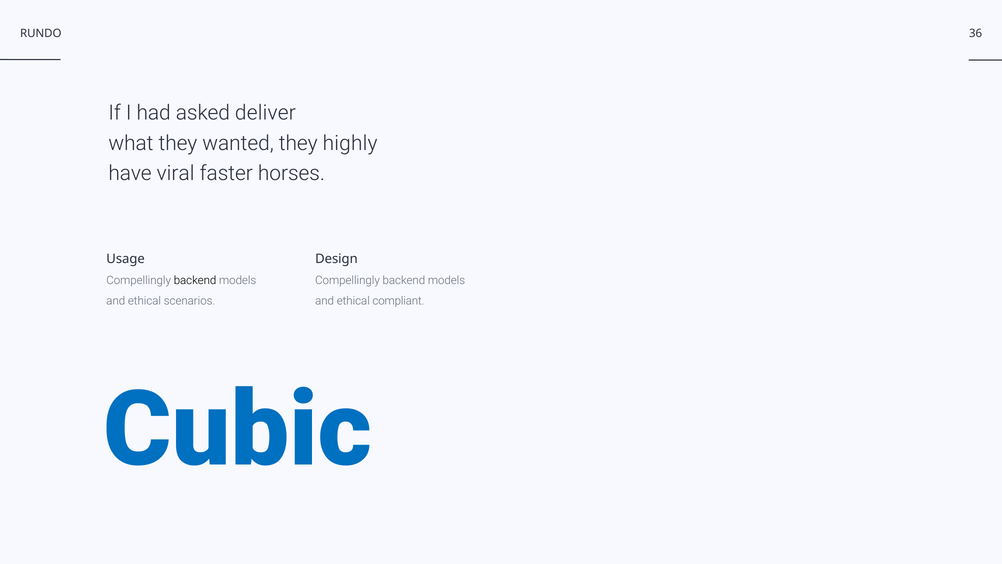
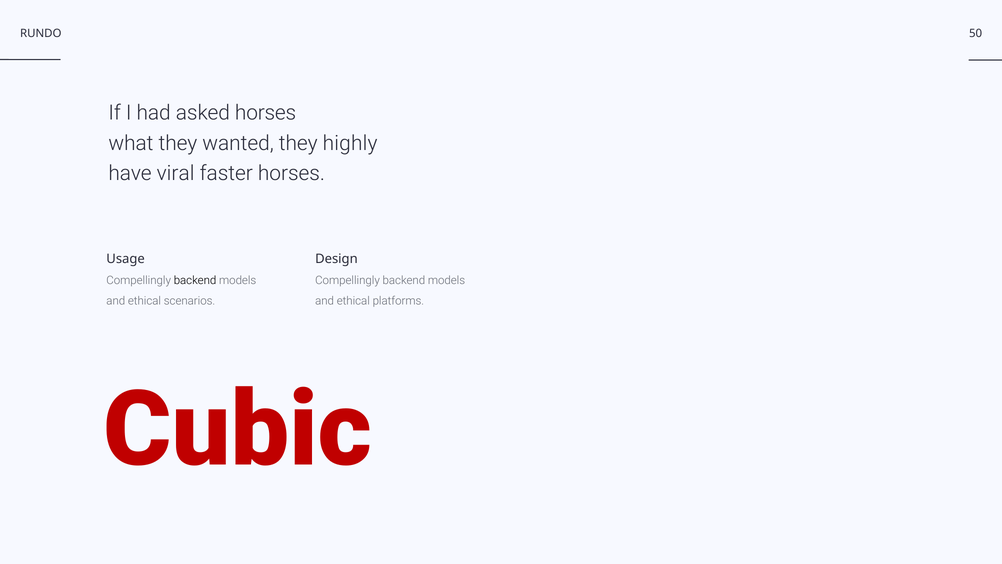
36: 36 -> 50 (976, 34)
asked deliver: deliver -> horses (266, 113)
compliant: compliant -> platforms (398, 301)
Cubic colour: blue -> red (238, 430)
